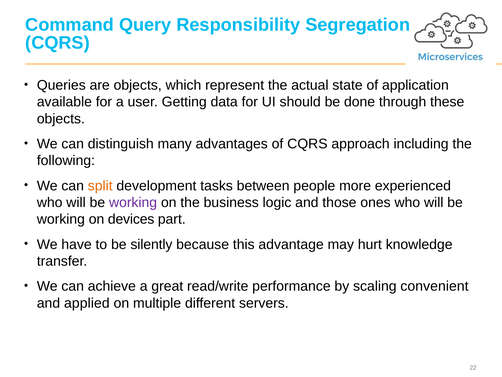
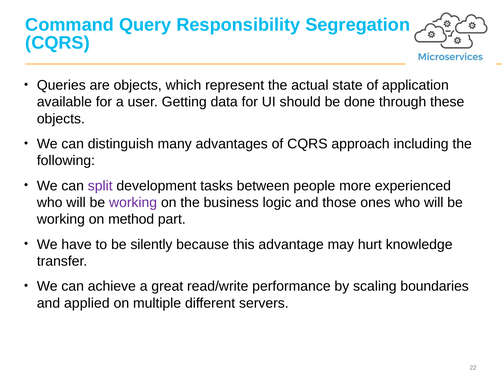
split colour: orange -> purple (100, 186)
devices: devices -> method (131, 219)
convenient: convenient -> boundaries (435, 286)
